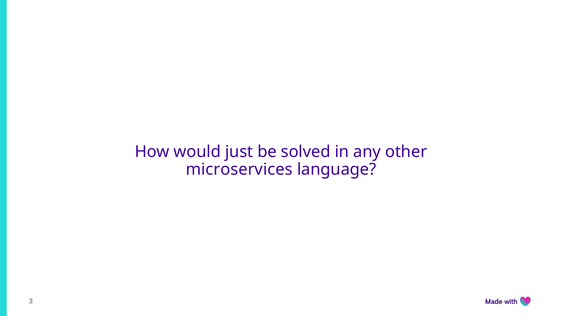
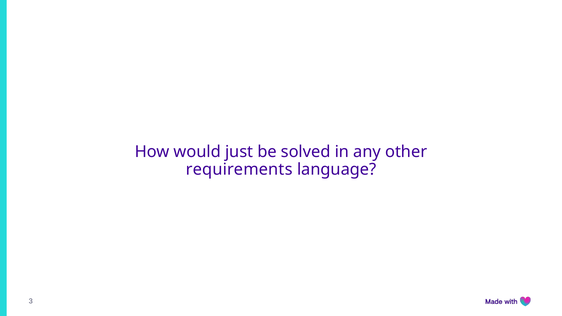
microservices: microservices -> requirements (239, 170)
